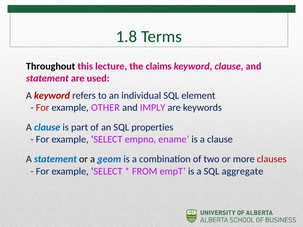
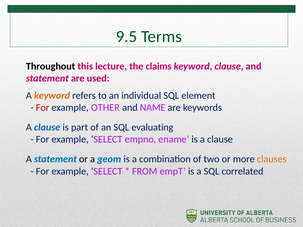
1.8: 1.8 -> 9.5 (127, 37)
keyword colour: red -> orange (52, 96)
IMPLY: IMPLY -> NAME (153, 108)
properties: properties -> evaluating (152, 127)
clauses colour: red -> orange (272, 159)
aggregate: aggregate -> correlated (243, 171)
